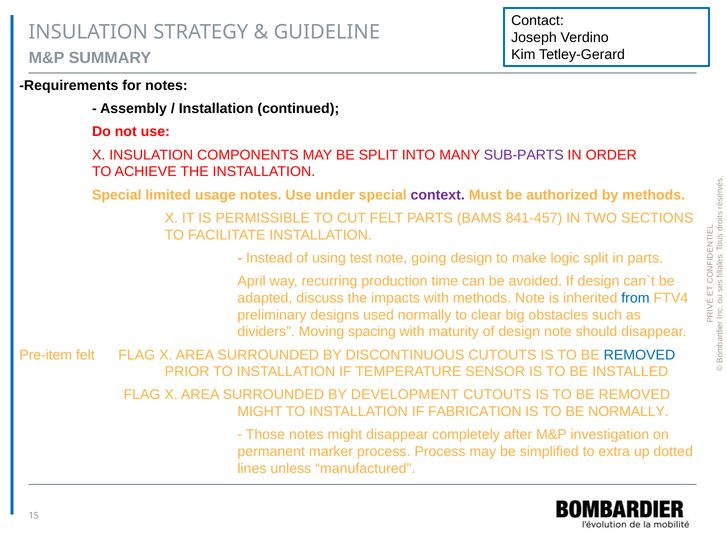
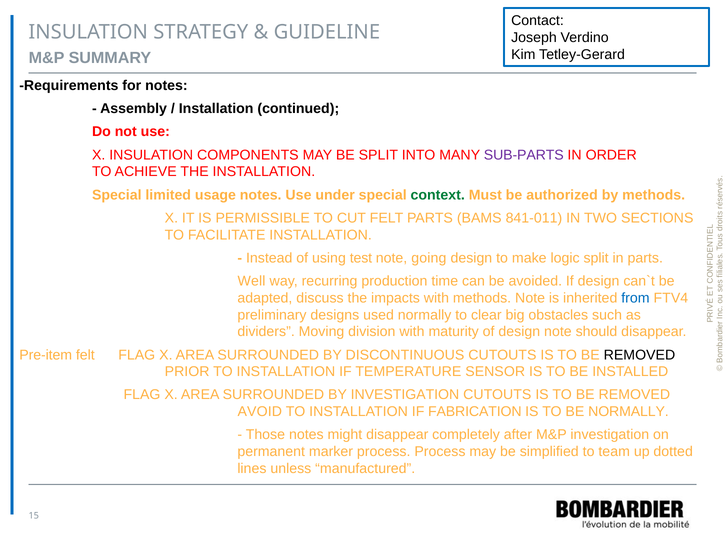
context colour: purple -> green (438, 195)
841-457: 841-457 -> 841-011 (534, 218)
April: April -> Well (251, 281)
spacing: spacing -> division (372, 332)
REMOVED colour: blue -> black (639, 355)
BY DEVELOPMENT: DEVELOPMENT -> INVESTIGATION (405, 395)
MIGHT: MIGHT -> AVOID (260, 412)
extra: extra -> team (614, 452)
